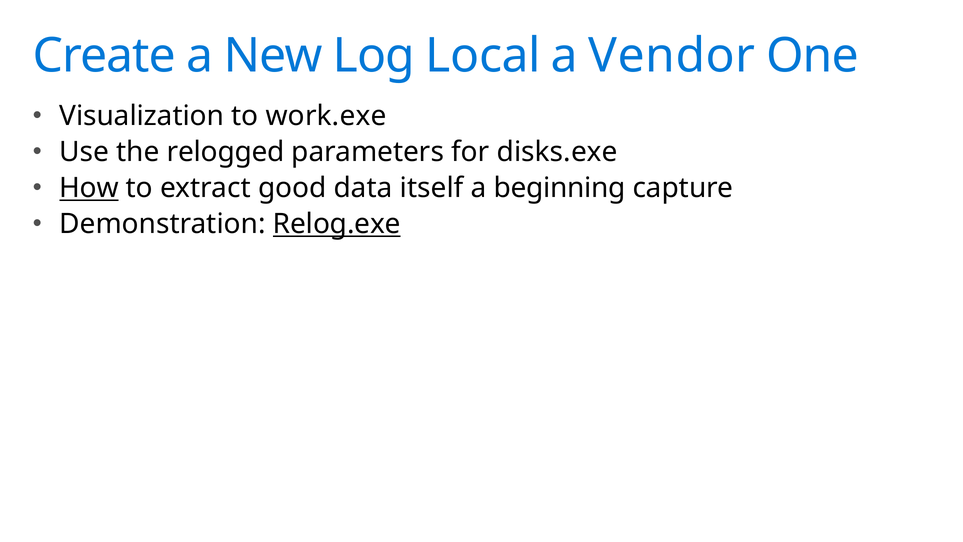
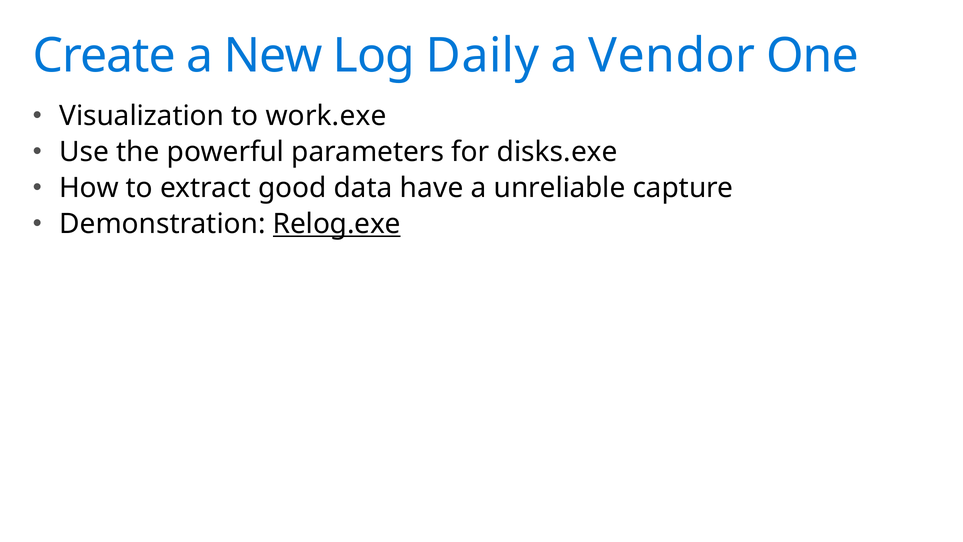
Local: Local -> Daily (483, 56)
relogged: relogged -> powerful (226, 152)
How underline: present -> none (89, 188)
itself: itself -> have (432, 188)
beginning: beginning -> unreliable (560, 188)
